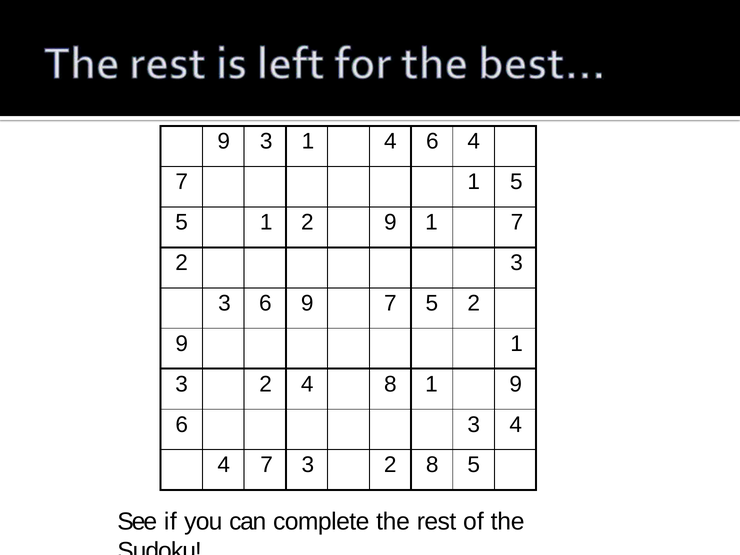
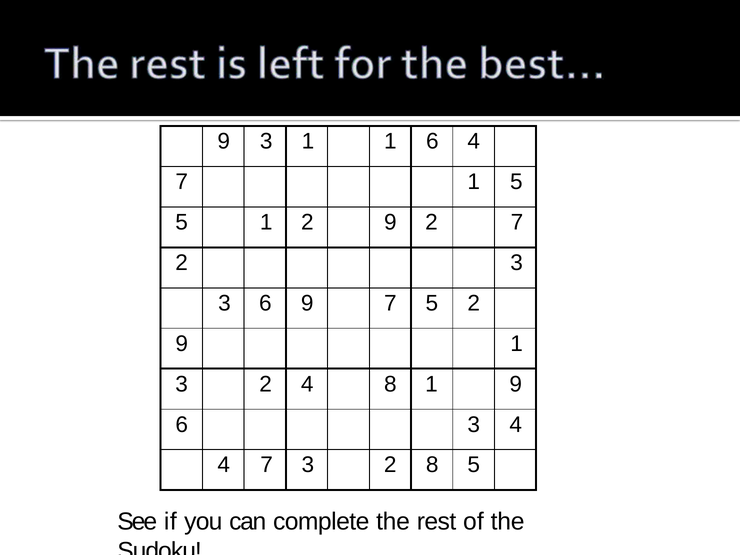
1 4: 4 -> 1 (390, 141)
1 2 9 1: 1 -> 2 (431, 222)
